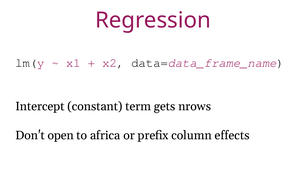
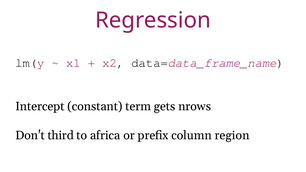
open: open -> third (61, 136)
effects: effects -> region (232, 136)
